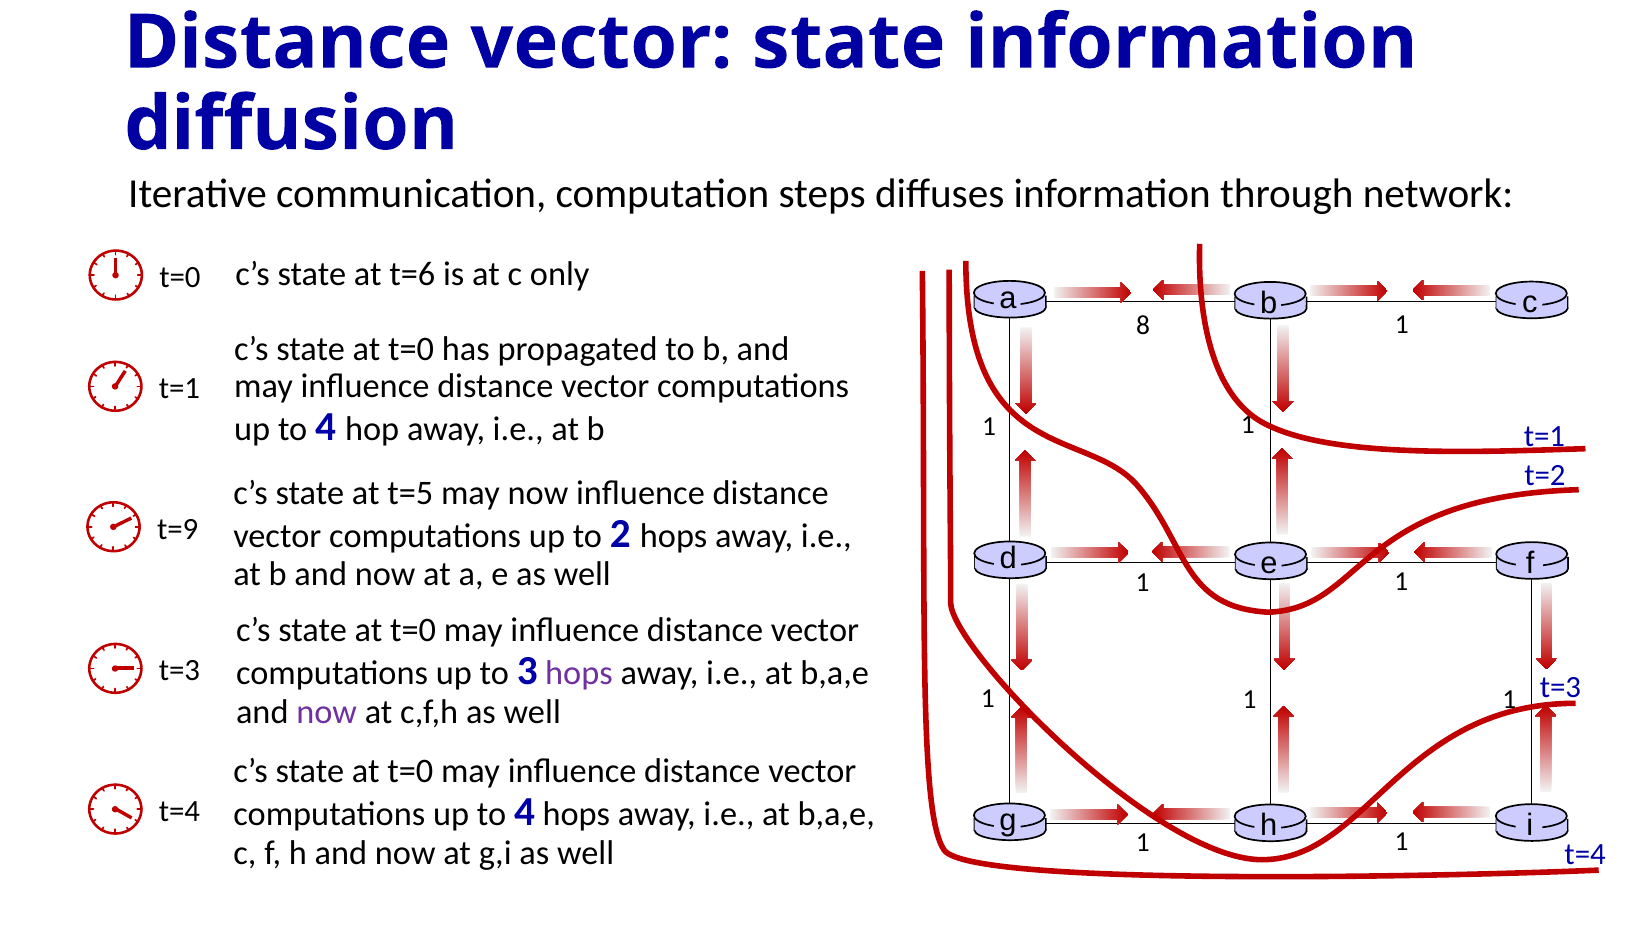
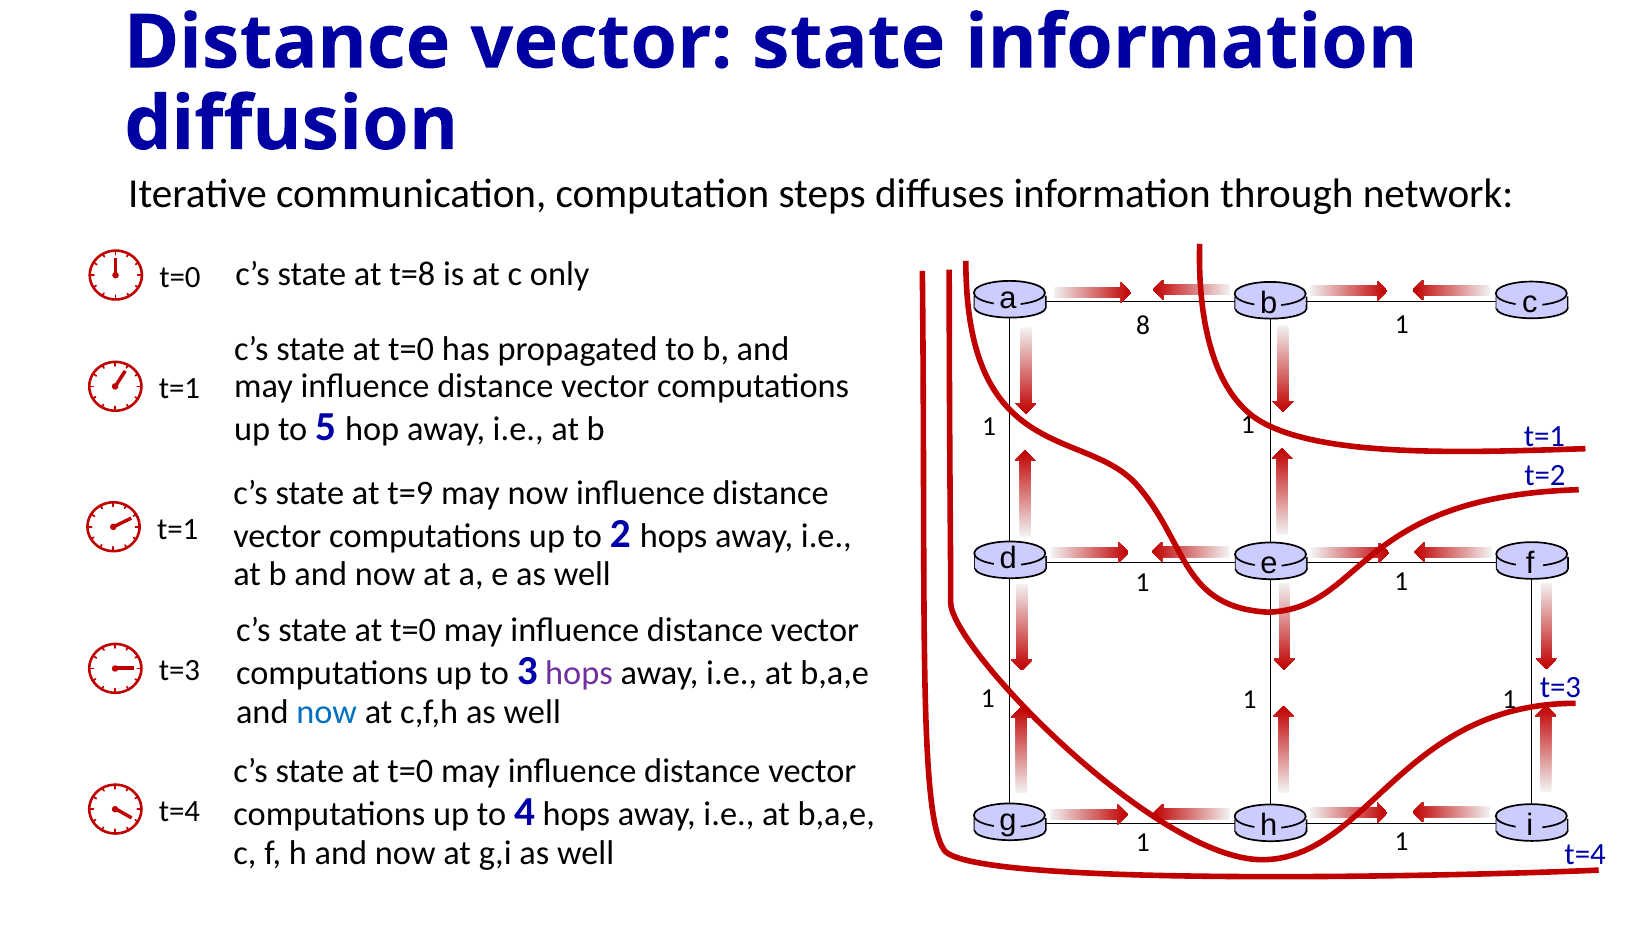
t=6: t=6 -> t=8 (412, 274)
4: 4 -> 5 (326, 426)
t=5: t=5 -> t=9 (410, 492)
t=9: t=9 -> t=1 (178, 529)
now colour: purple -> blue (327, 712)
